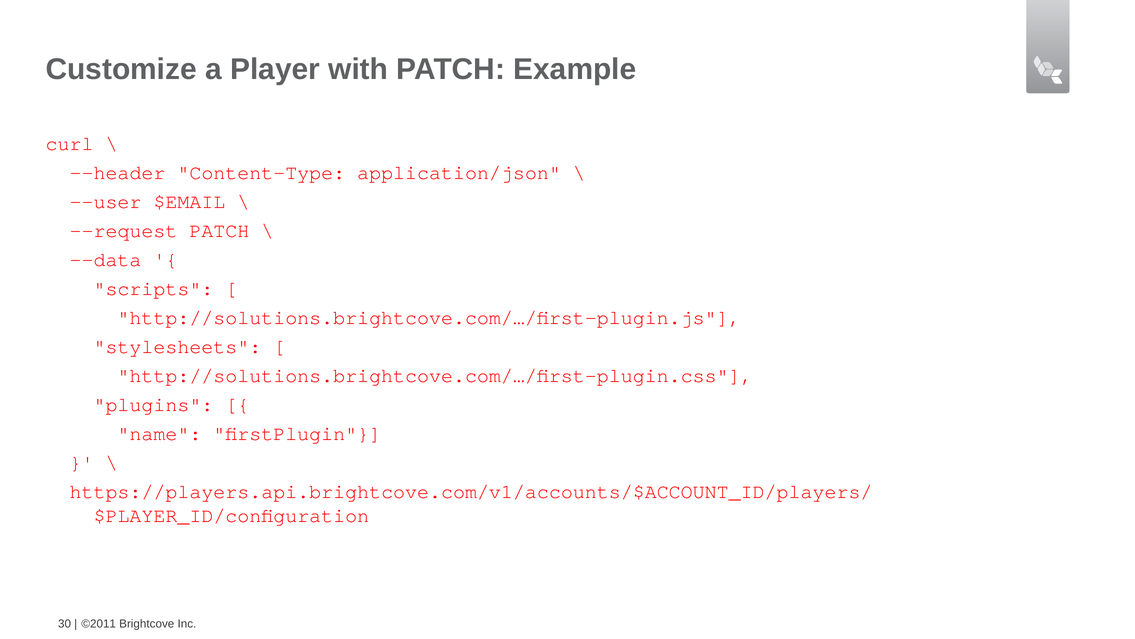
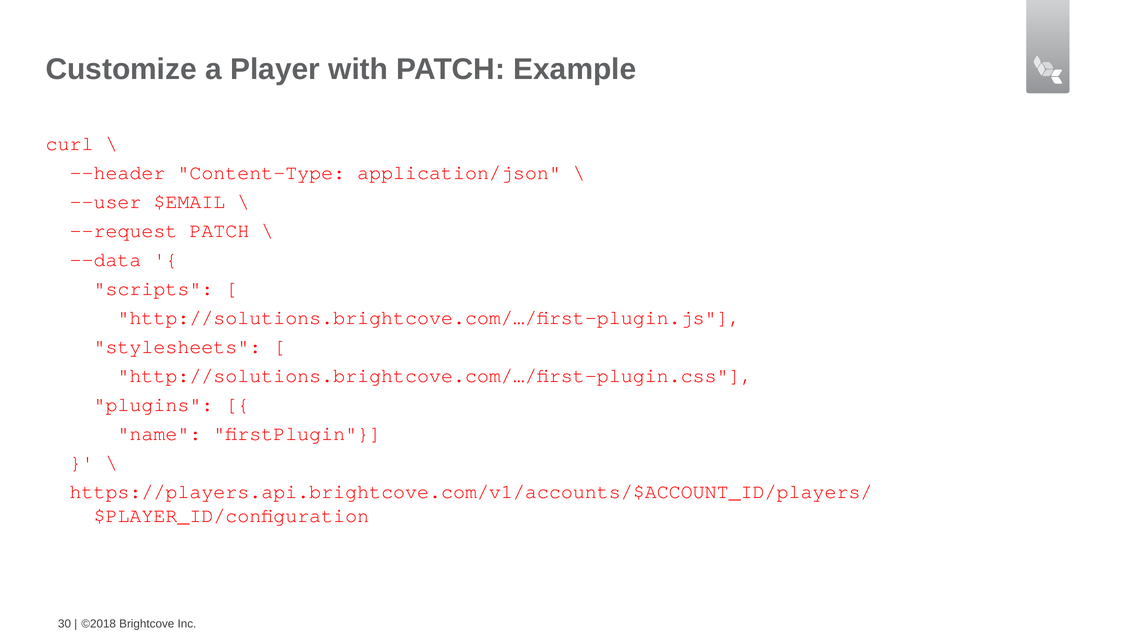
©2011: ©2011 -> ©2018 (99, 623)
